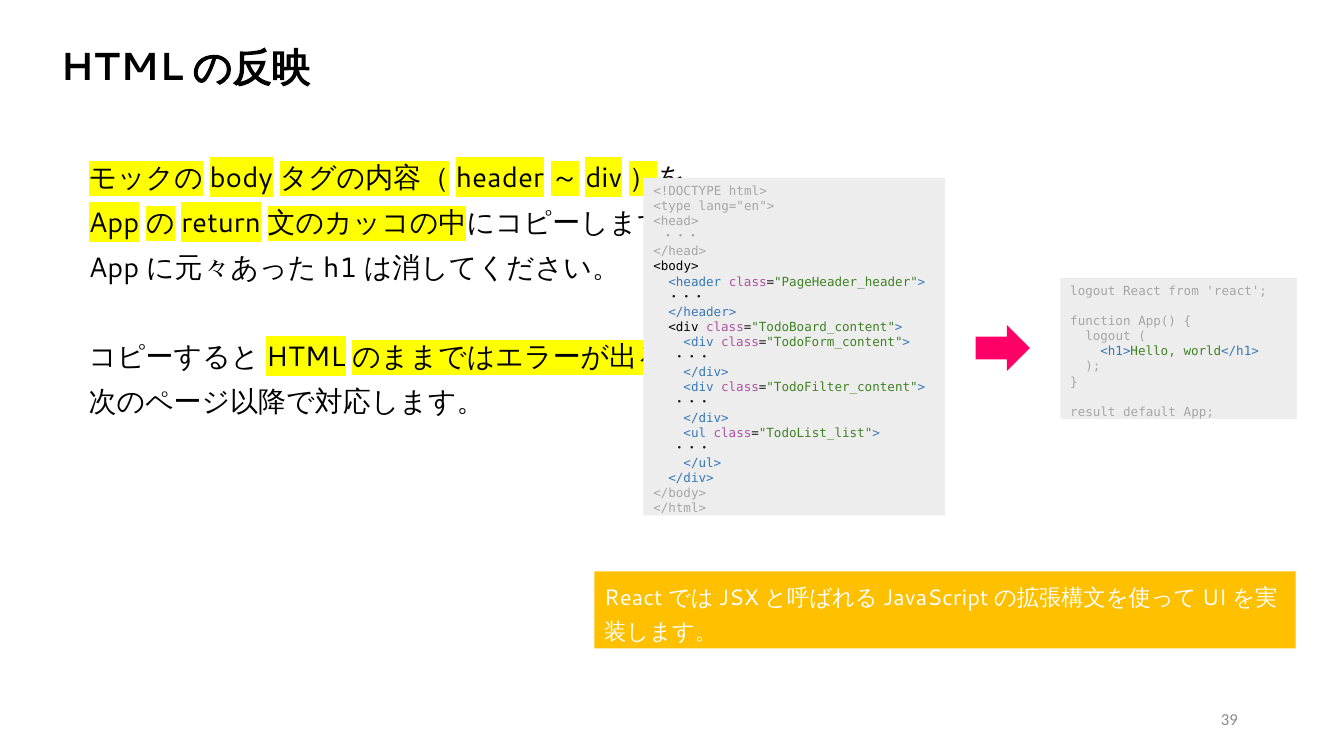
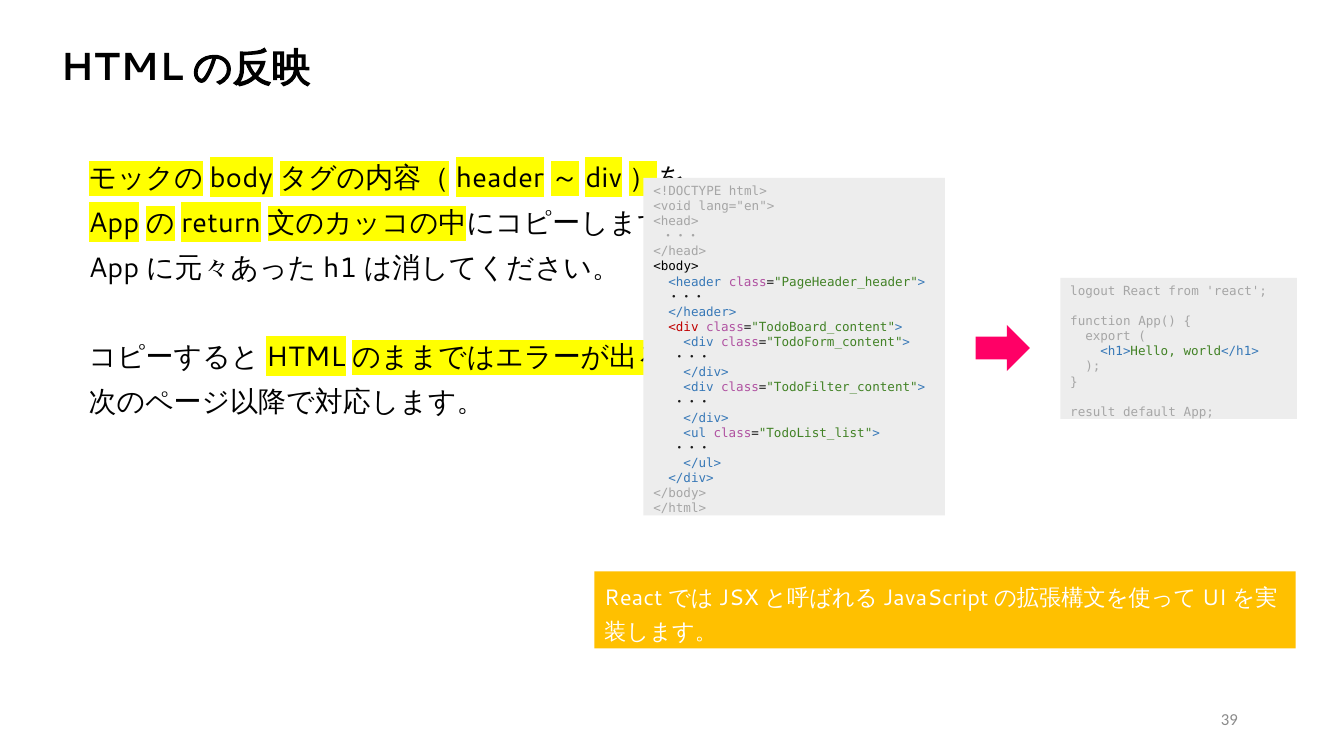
<type: <type -> <void (672, 206)
<div colour: black -> red (683, 327)
logout: logout -> export (1108, 336)
